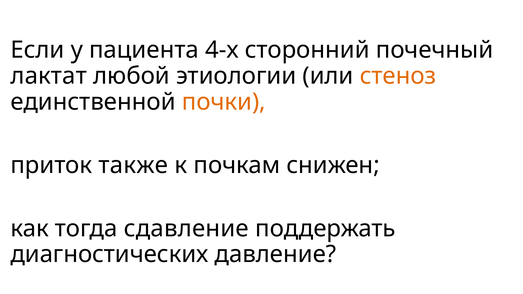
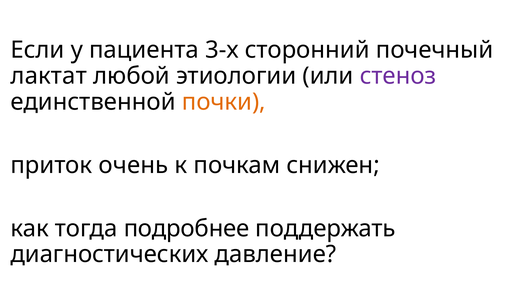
4-х: 4-х -> 3-х (222, 50)
стеноз colour: orange -> purple (398, 76)
также: также -> очень (133, 165)
сдавление: сдавление -> подробнее (187, 229)
